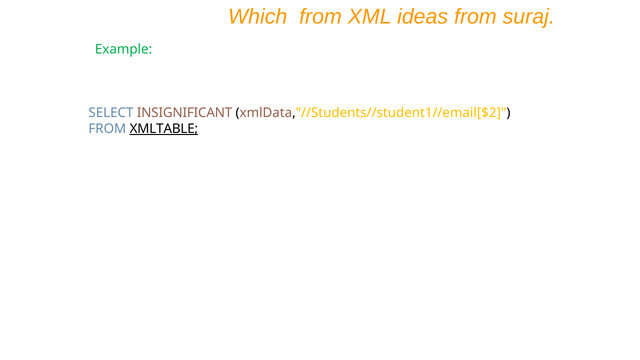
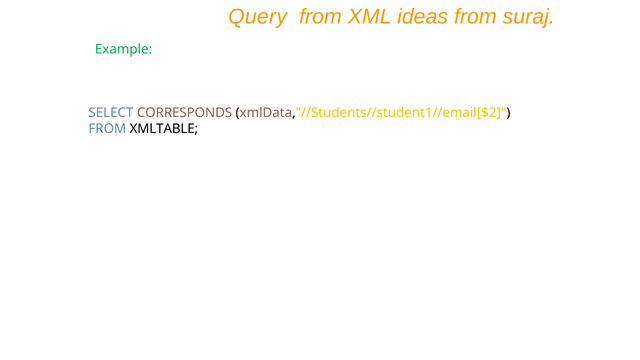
Which: Which -> Query (258, 17)
INSIGNIFICANT: INSIGNIFICANT -> CORRESPONDS (185, 113)
XMLTABLE underline: present -> none (164, 129)
